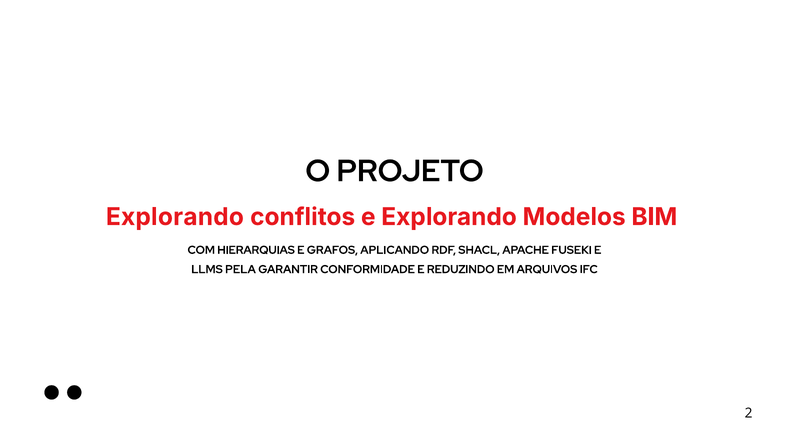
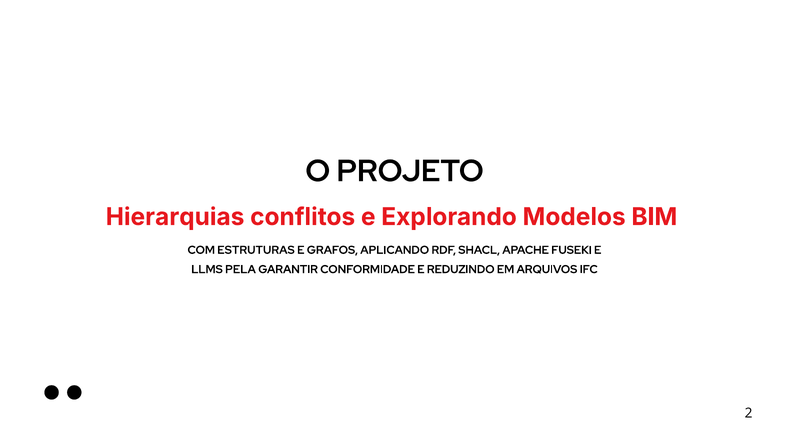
Explorando: Explorando -> Hierarquias (175, 217)
HIERARQUIAS: HIERARQUIAS -> ESTRUTURAS (256, 250)
